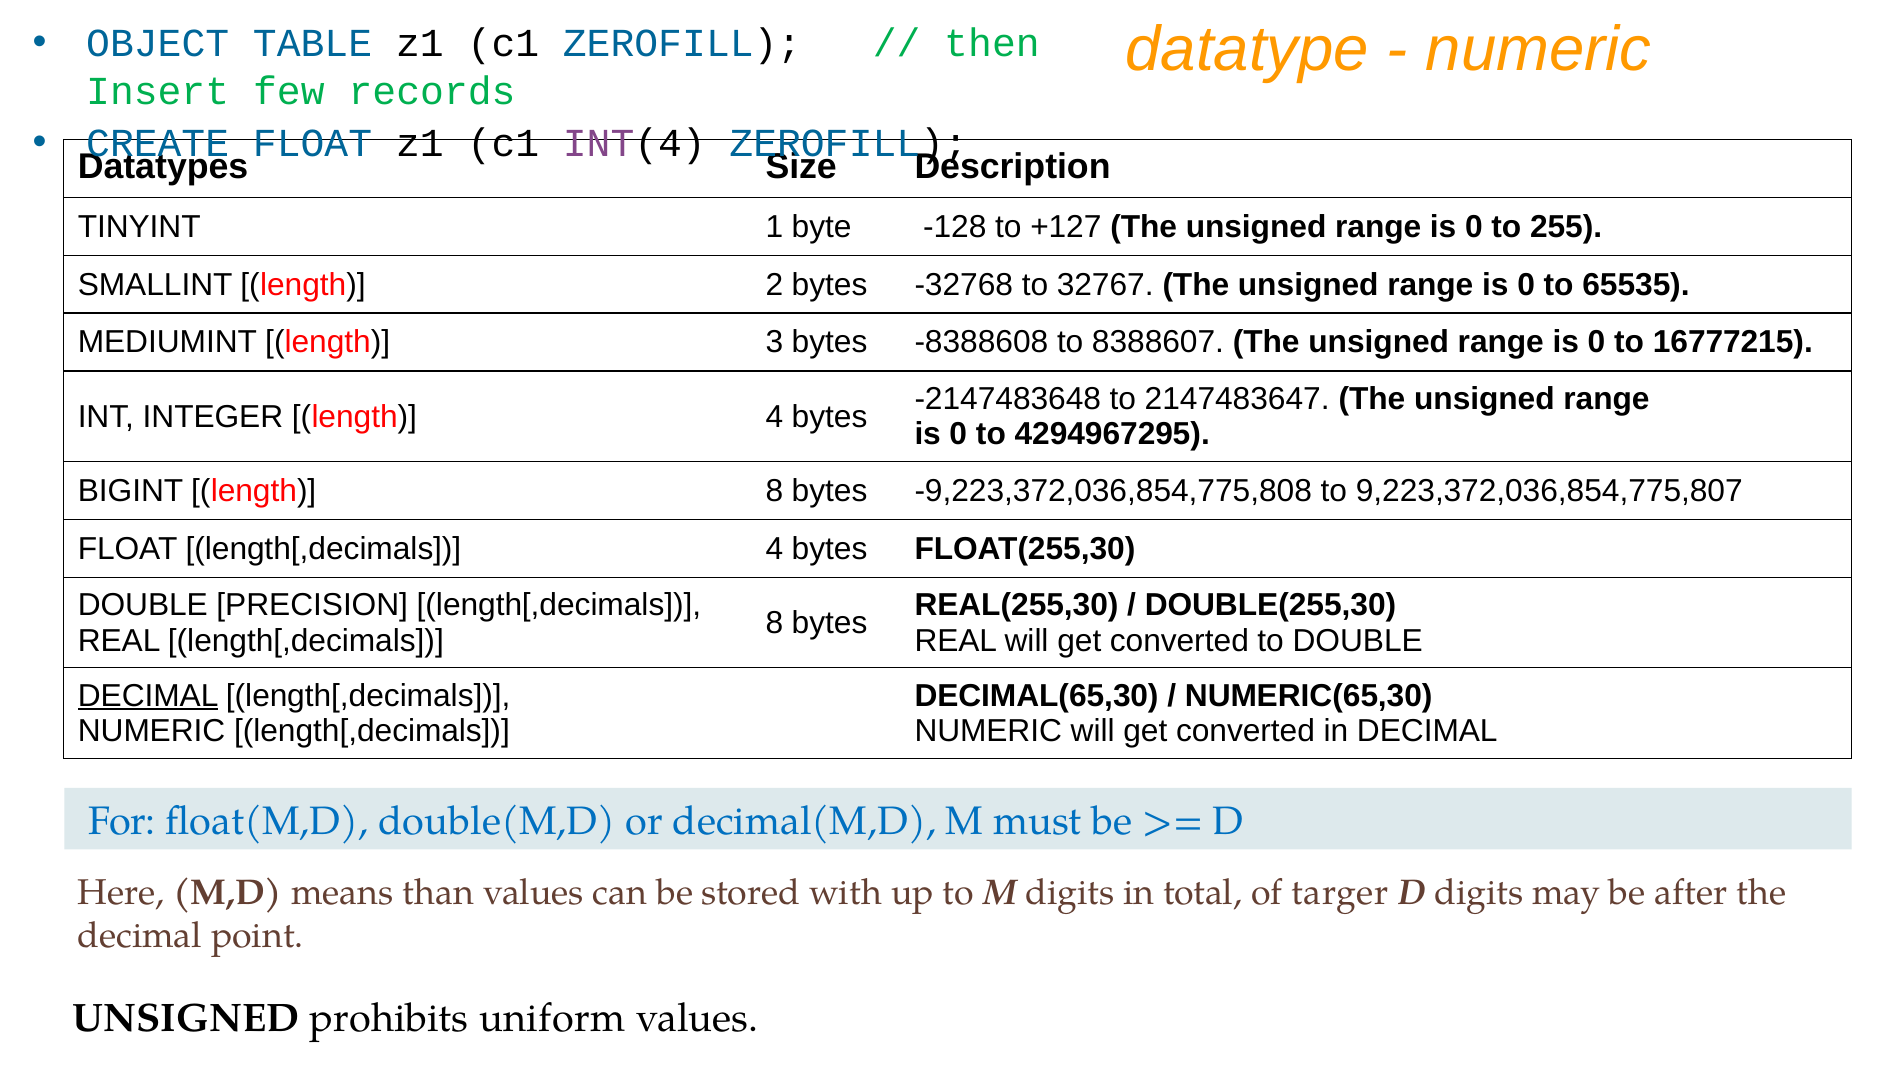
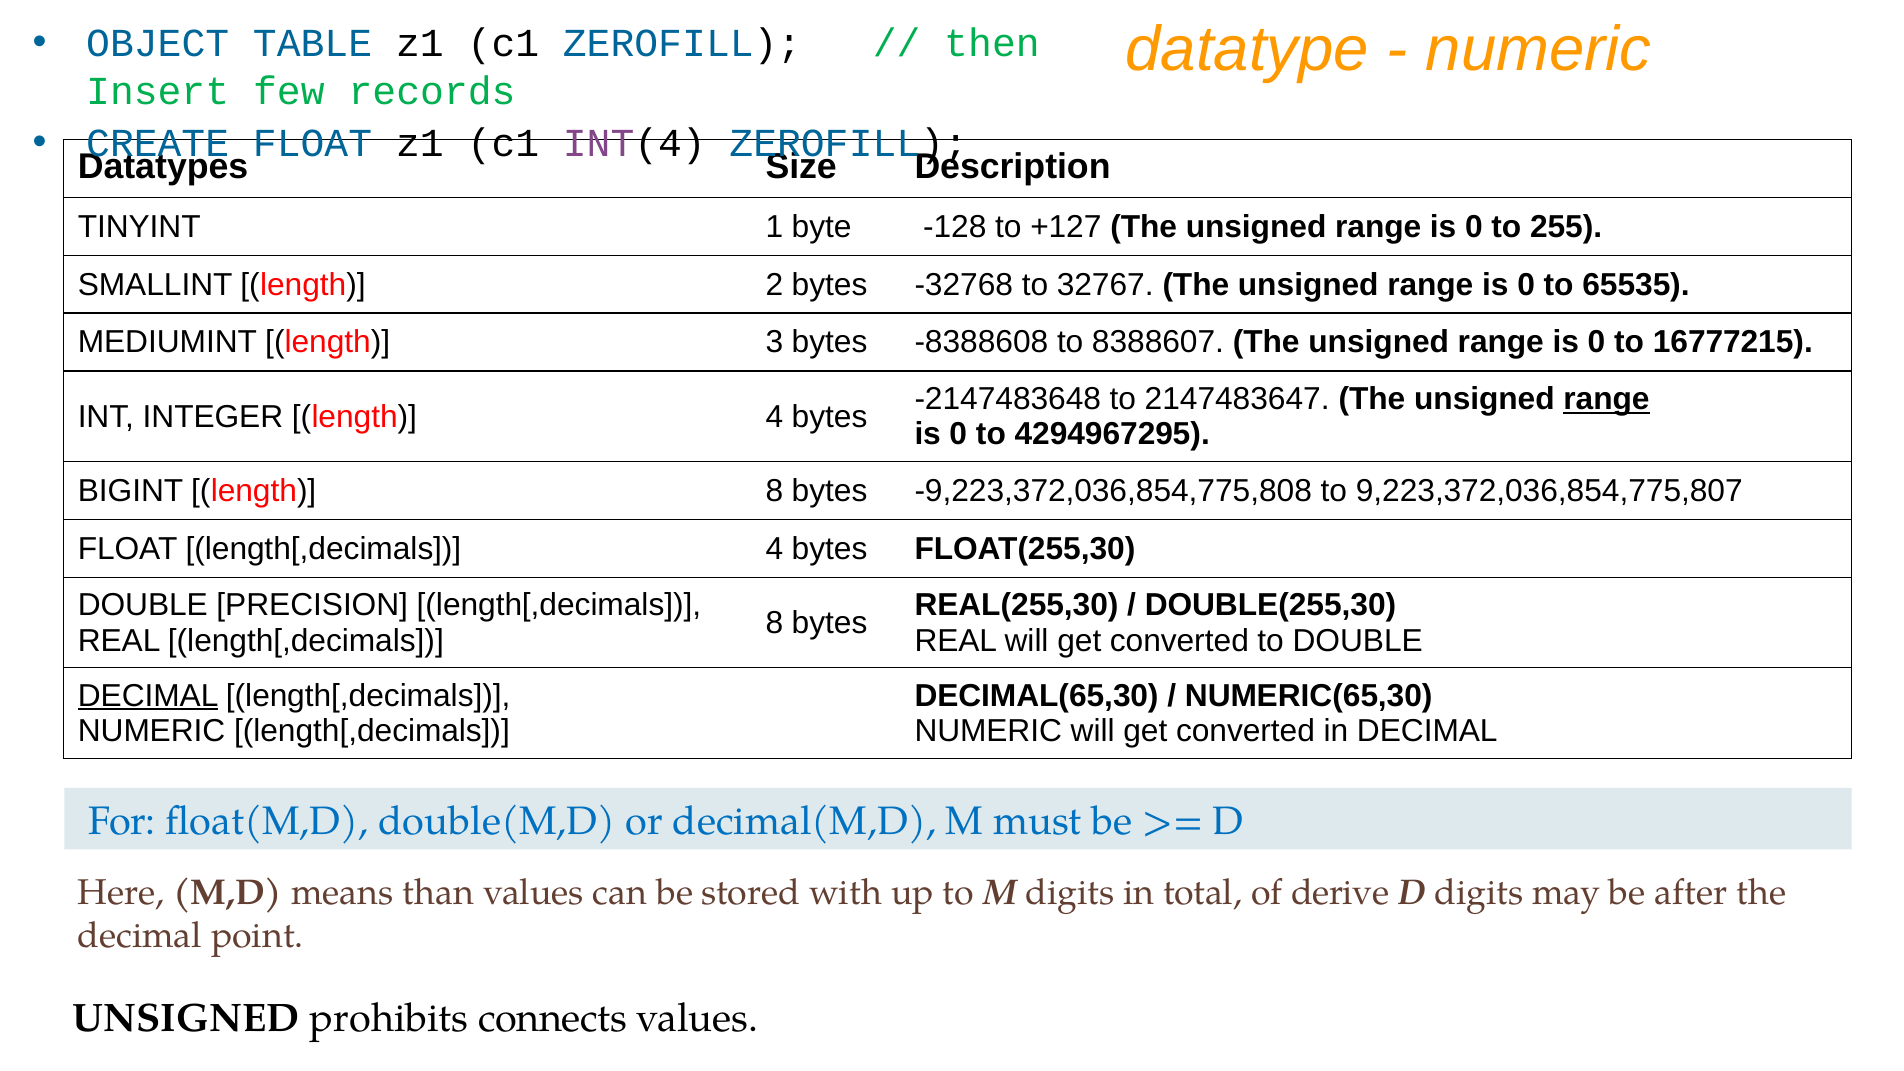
range underline: none -> present (1606, 399)
targer: targer -> derive (1340, 893)
uniform: uniform -> connects (553, 1019)
